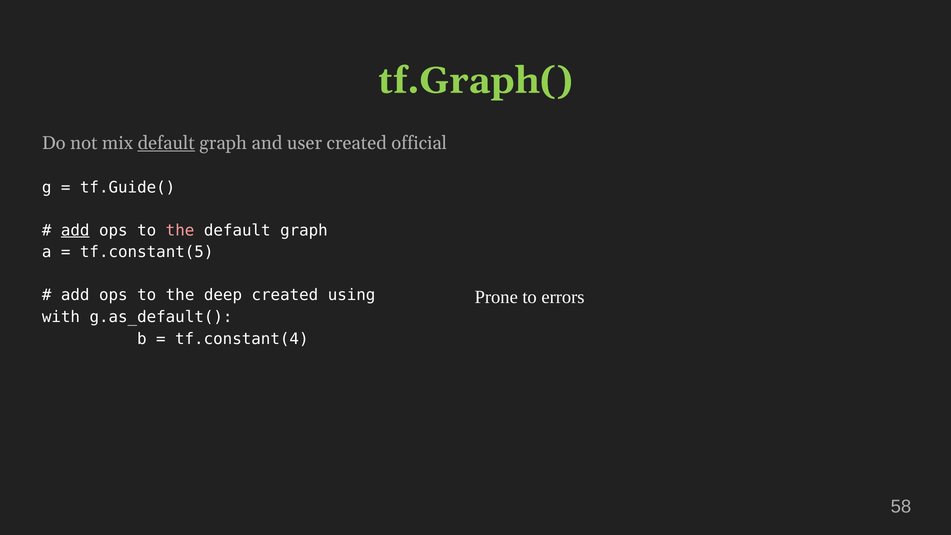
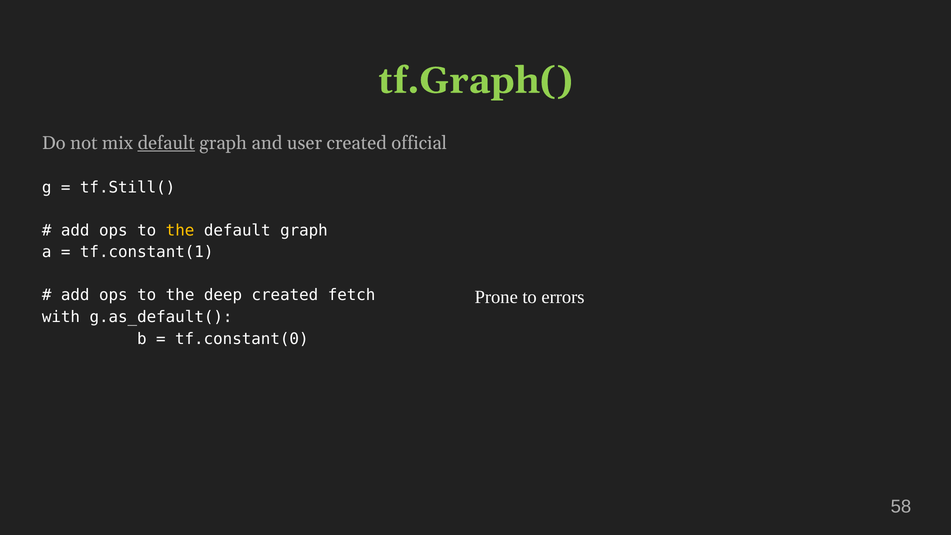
tf.Guide(: tf.Guide( -> tf.Still( (128, 187)
add underline: present -> none (75, 230)
the colour: pink -> yellow (180, 230)
tf.constant(5: tf.constant(5 -> tf.constant(1 (147, 252)
using: using -> fetch (352, 295)
tf.constant(4: tf.constant(4 -> tf.constant(0 (242, 339)
